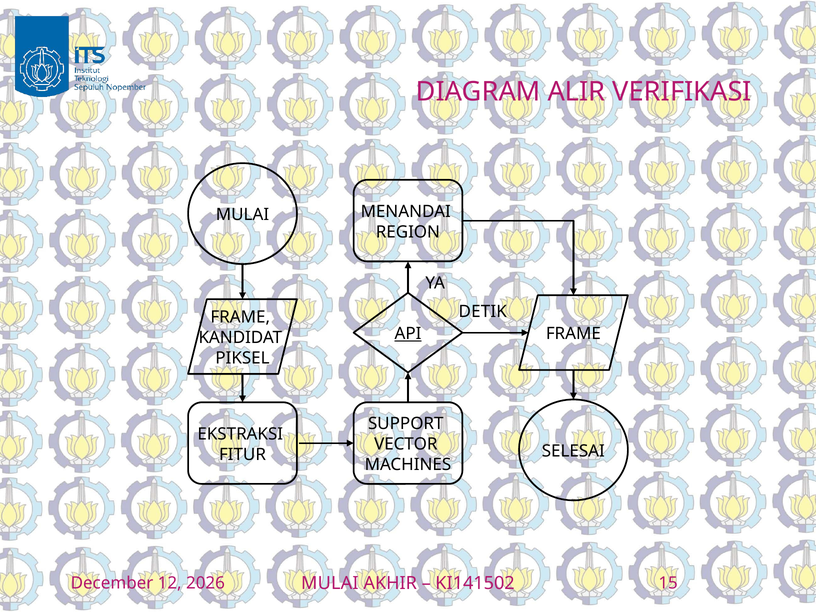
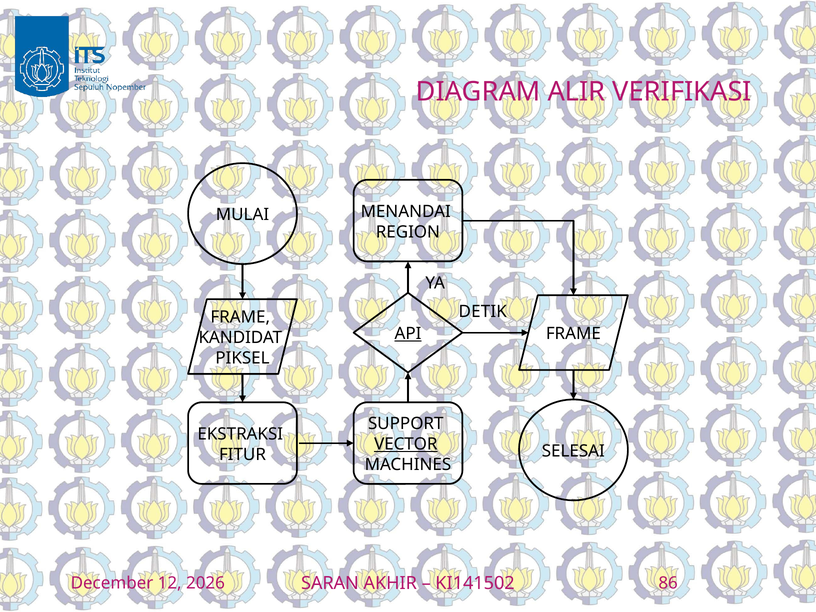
VECTOR underline: none -> present (406, 444)
MULAI: MULAI -> SARAN (330, 583)
15: 15 -> 86 (668, 583)
